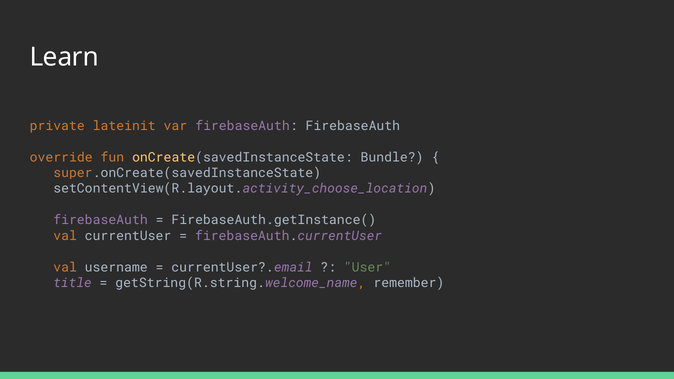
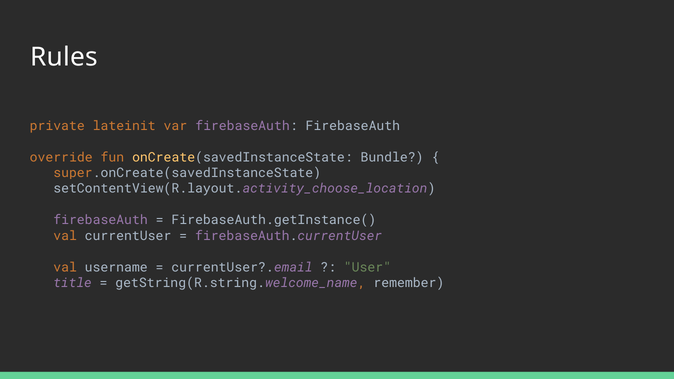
Learn: Learn -> Rules (64, 57)
